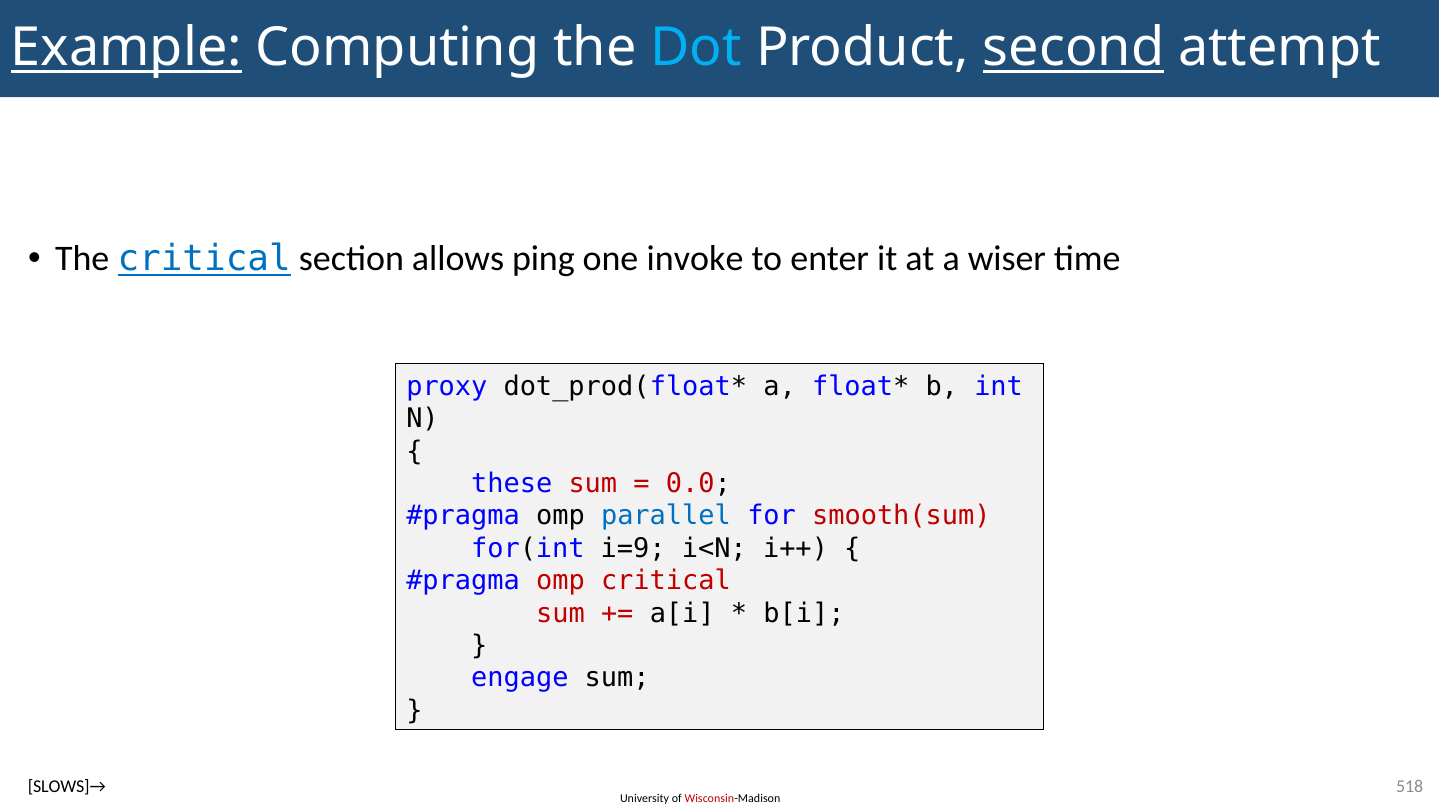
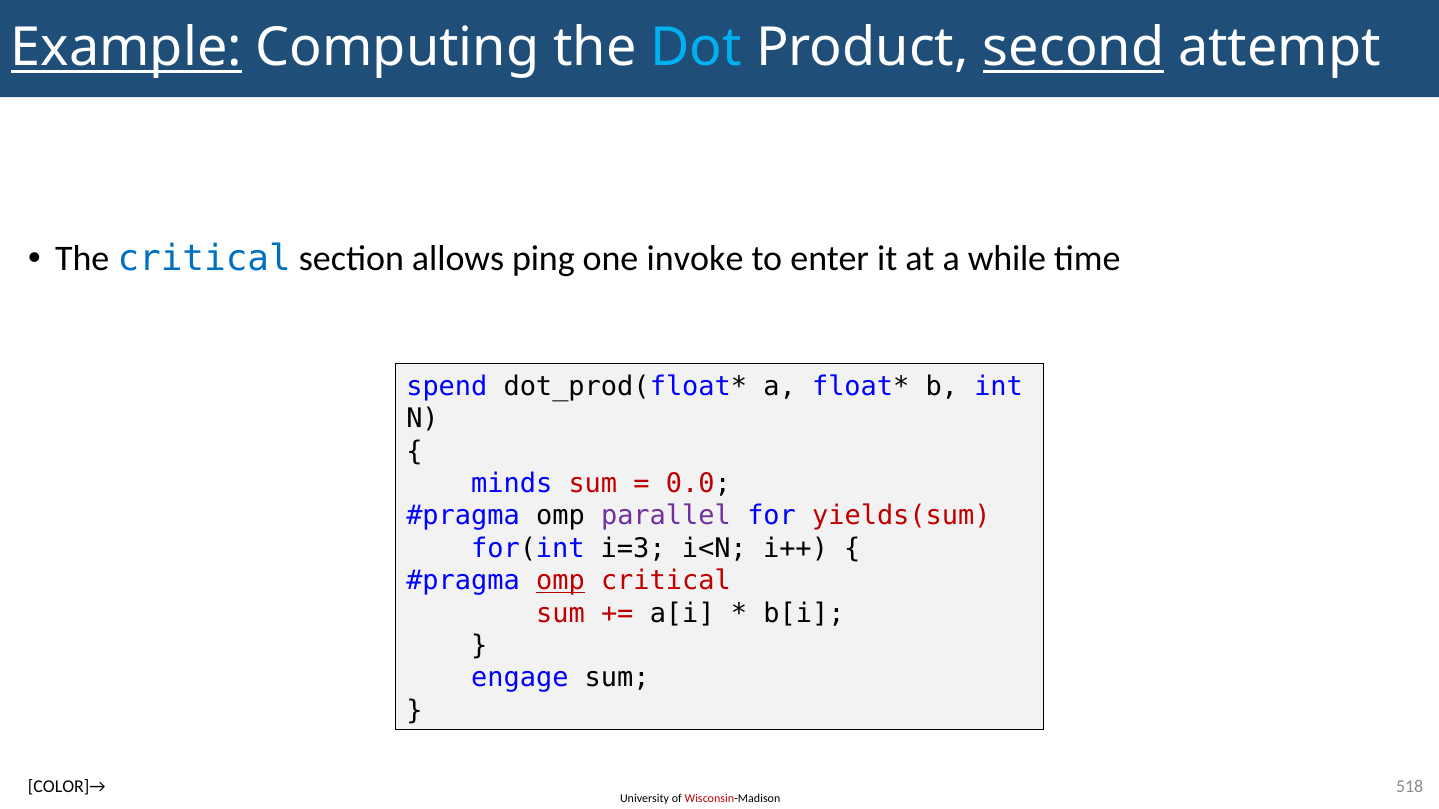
critical underline: present -> none (204, 259)
wiser: wiser -> while (1007, 259)
proxy: proxy -> spend (447, 387)
these: these -> minds (512, 484)
parallel colour: blue -> purple (666, 516)
smooth(sum: smooth(sum -> yields(sum (901, 516)
i=9: i=9 -> i=3 (633, 549)
omp underline: none -> present (560, 581)
SLOWS]→: SLOWS]→ -> COLOR]→ (67, 787)
